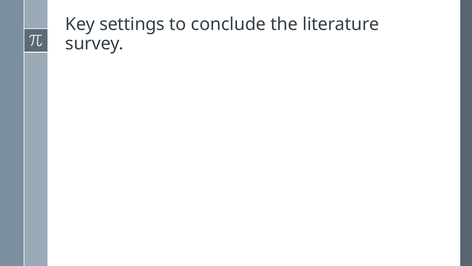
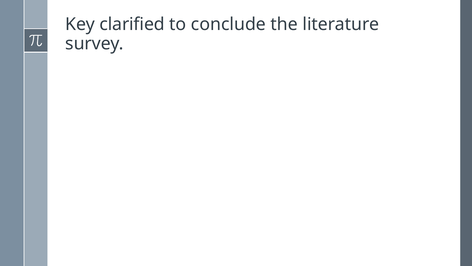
settings: settings -> clarified (132, 24)
